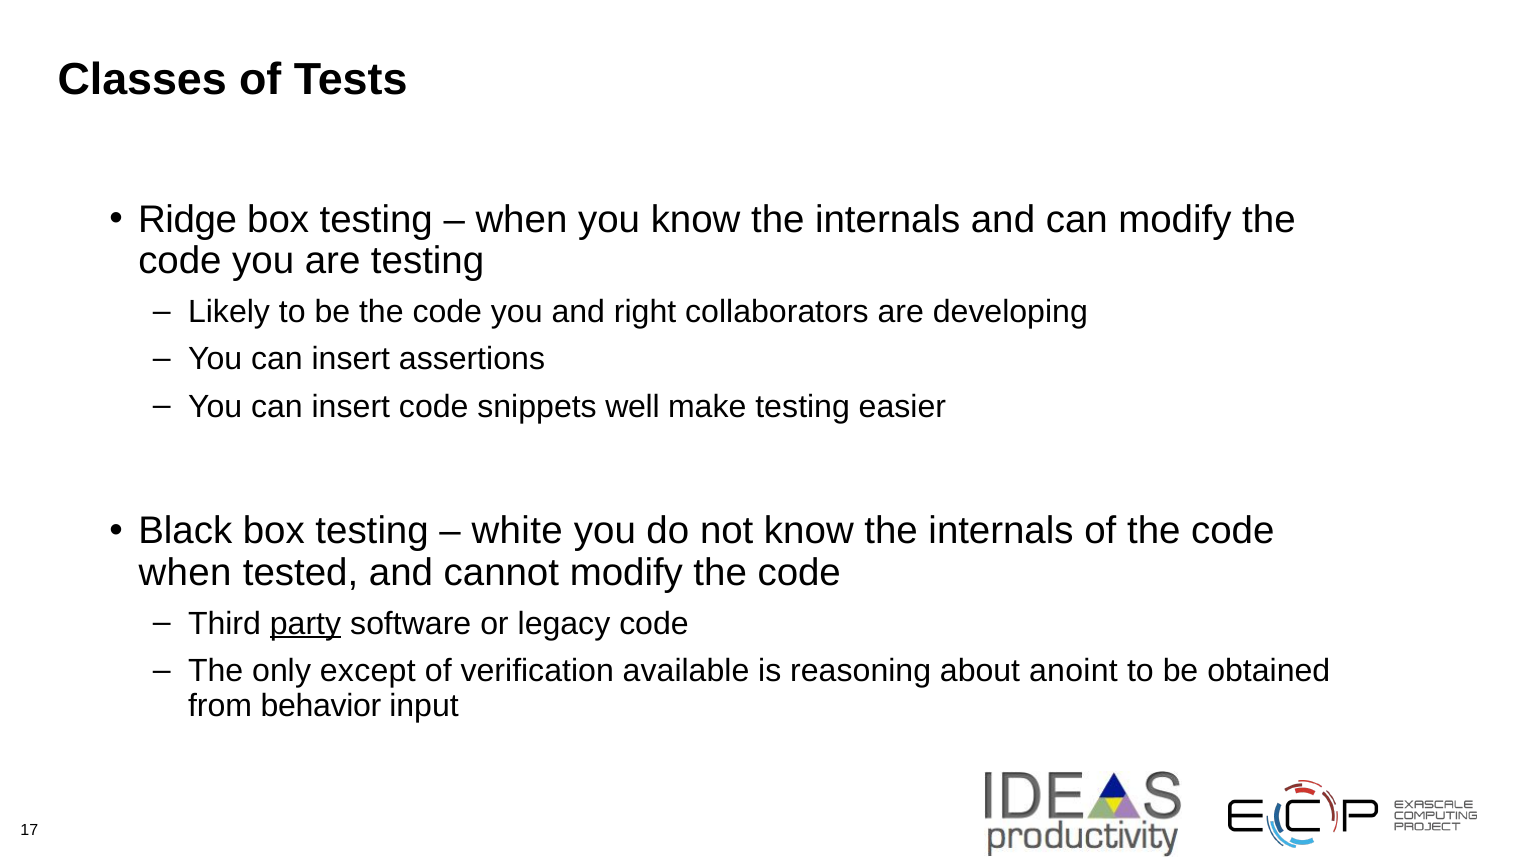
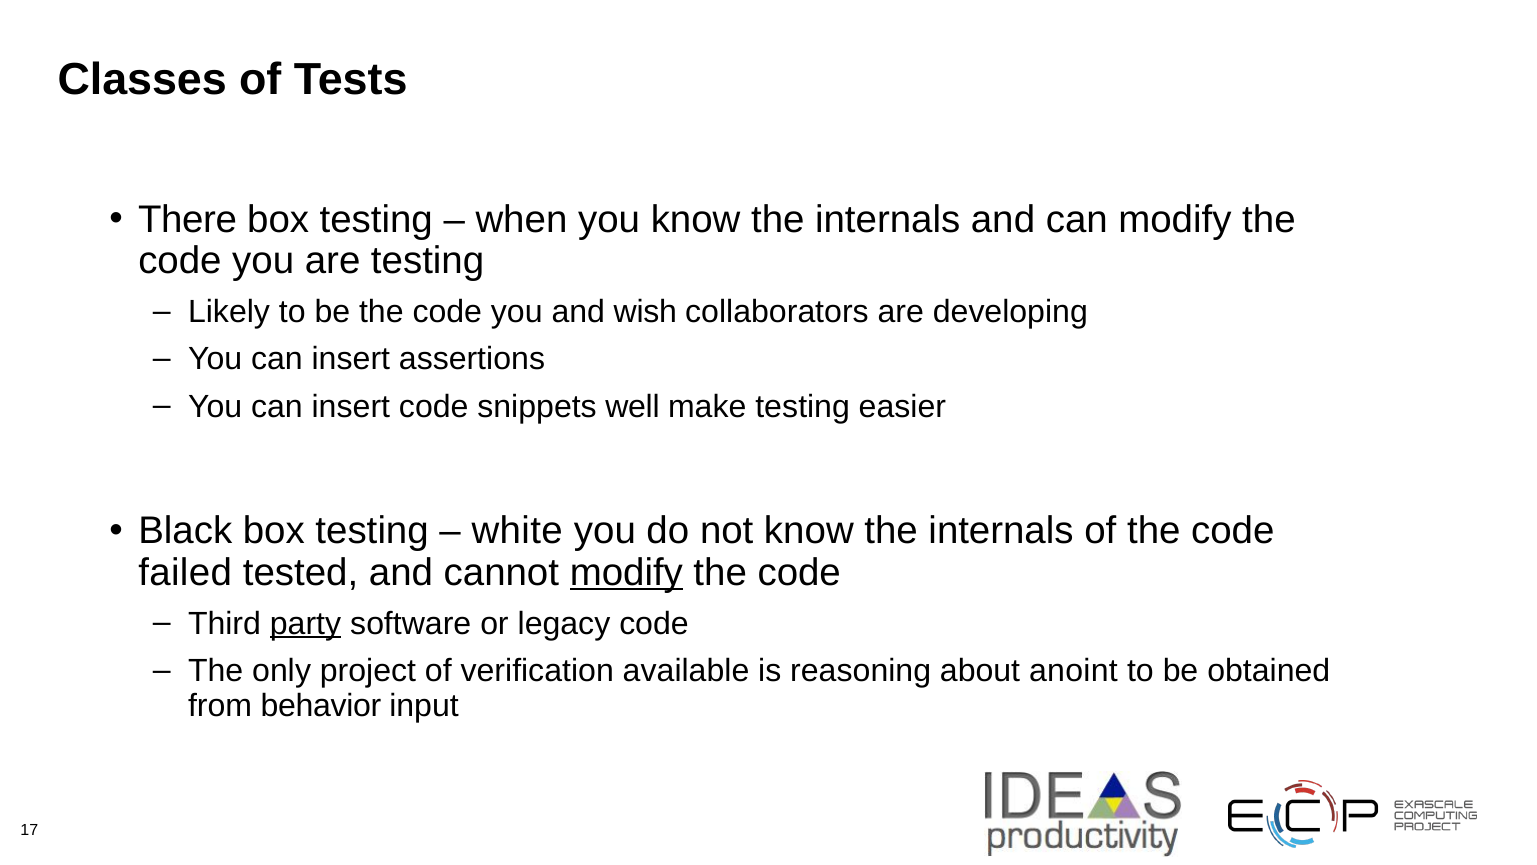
Ridge: Ridge -> There (188, 219)
right: right -> wish (645, 312)
when: when -> failed (185, 572)
modify underline: none -> present (626, 572)
except: except -> project (368, 671)
